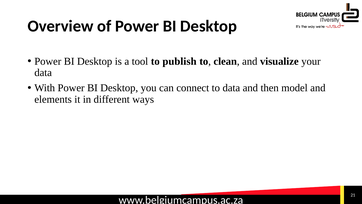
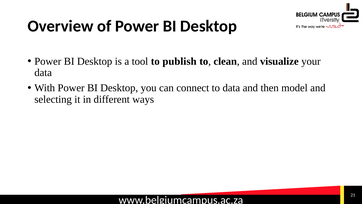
elements: elements -> selecting (53, 99)
